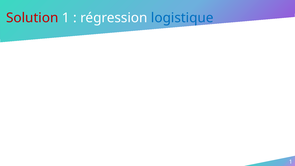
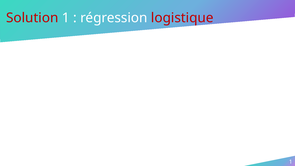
logistique colour: blue -> red (182, 18)
